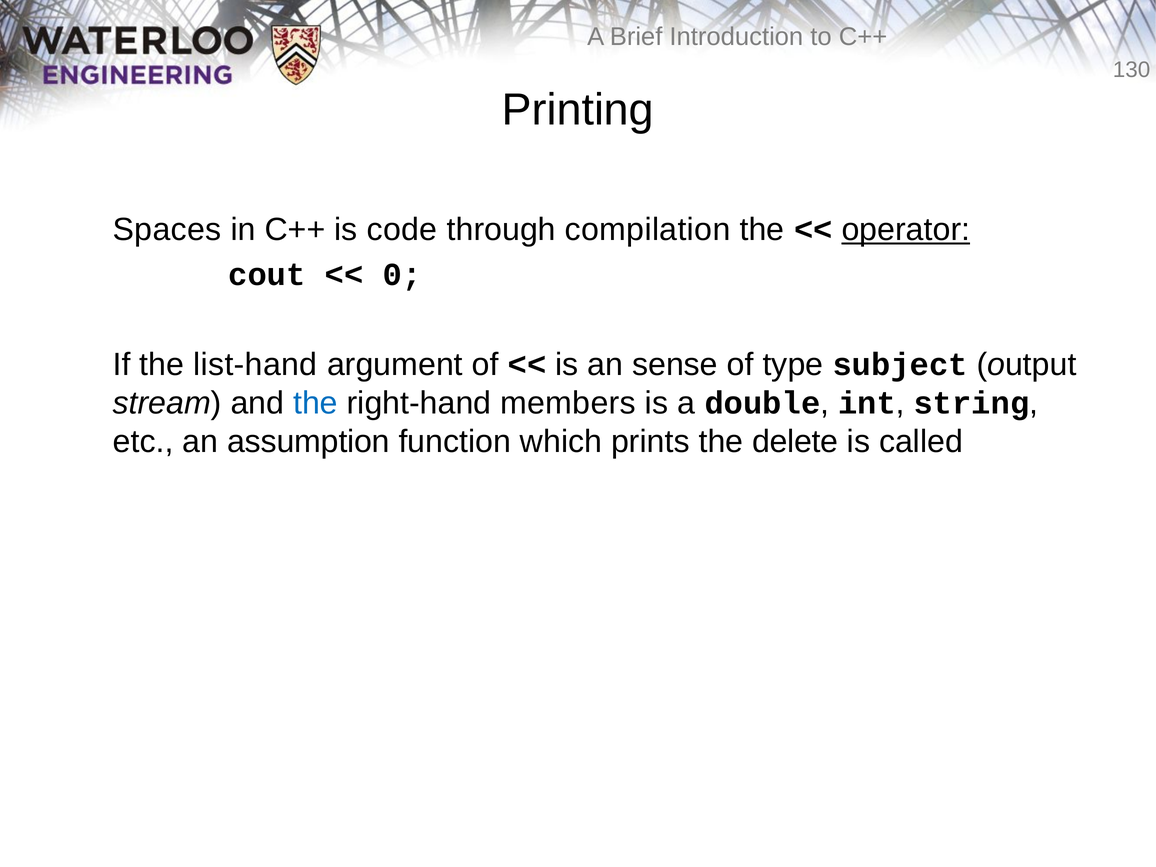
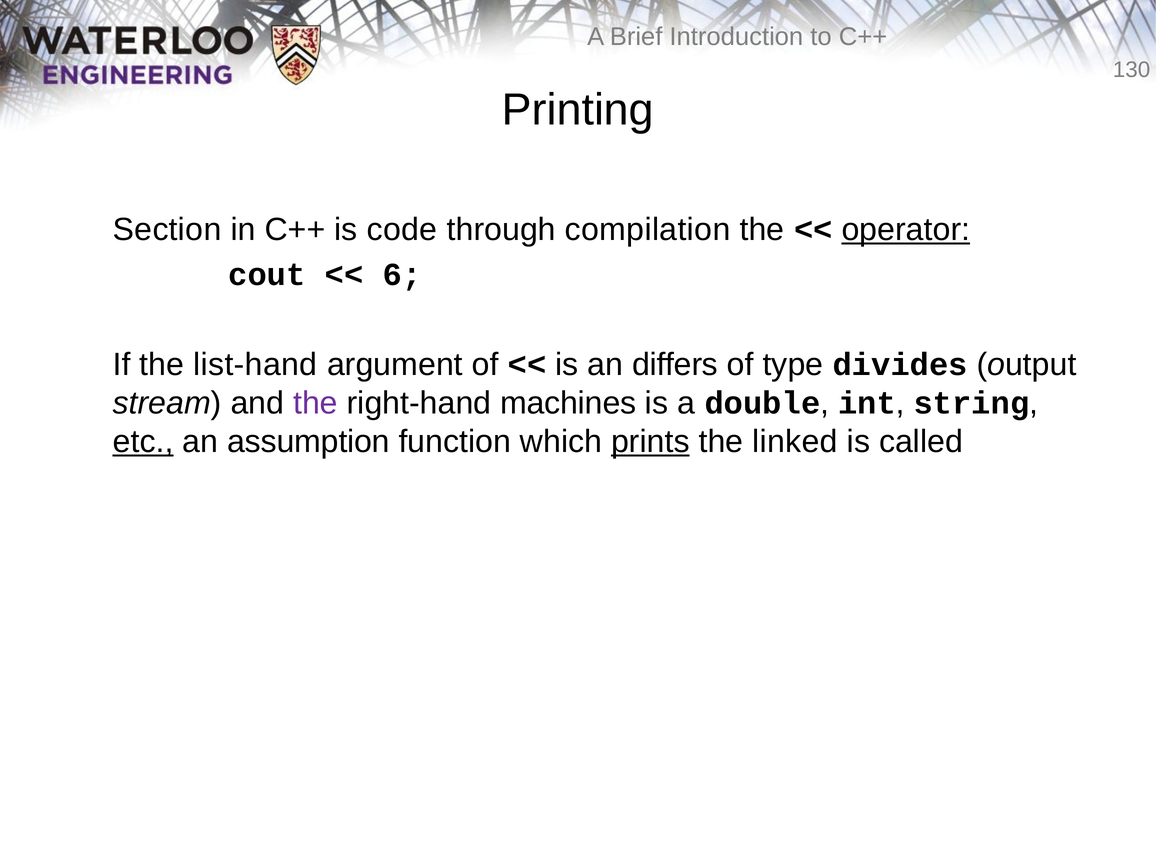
Spaces: Spaces -> Section (167, 230)
0: 0 -> 6 (402, 275)
sense: sense -> differs (675, 365)
subject: subject -> divides (900, 365)
the colour: blue -> purple (315, 403)
members: members -> machines (568, 403)
etc underline: none -> present (143, 442)
prints underline: none -> present (650, 442)
delete: delete -> linked (795, 442)
